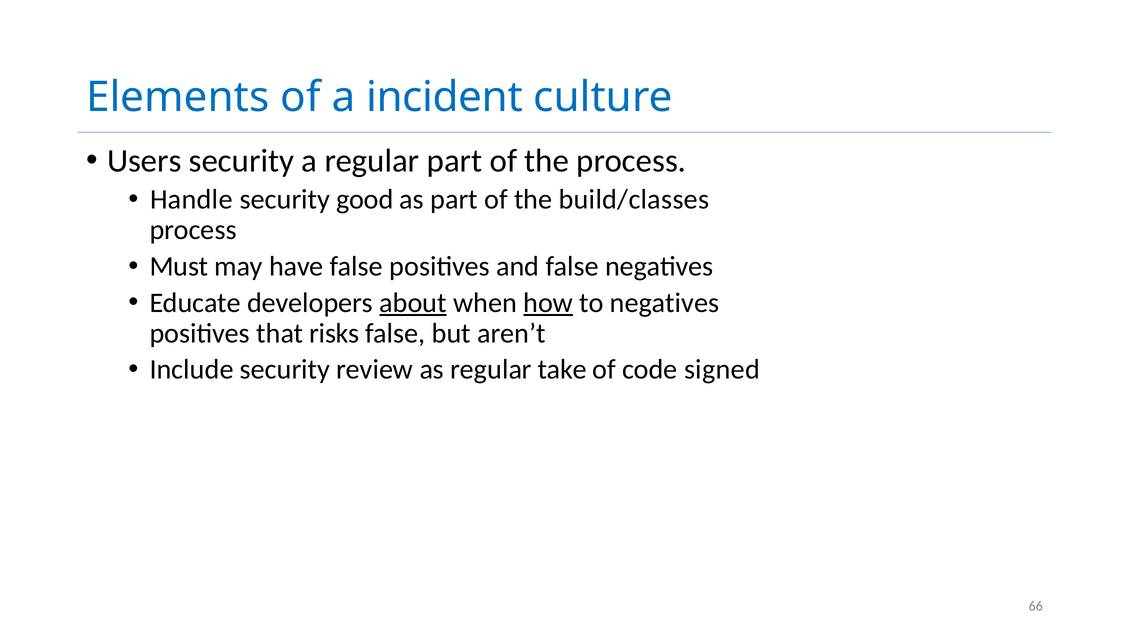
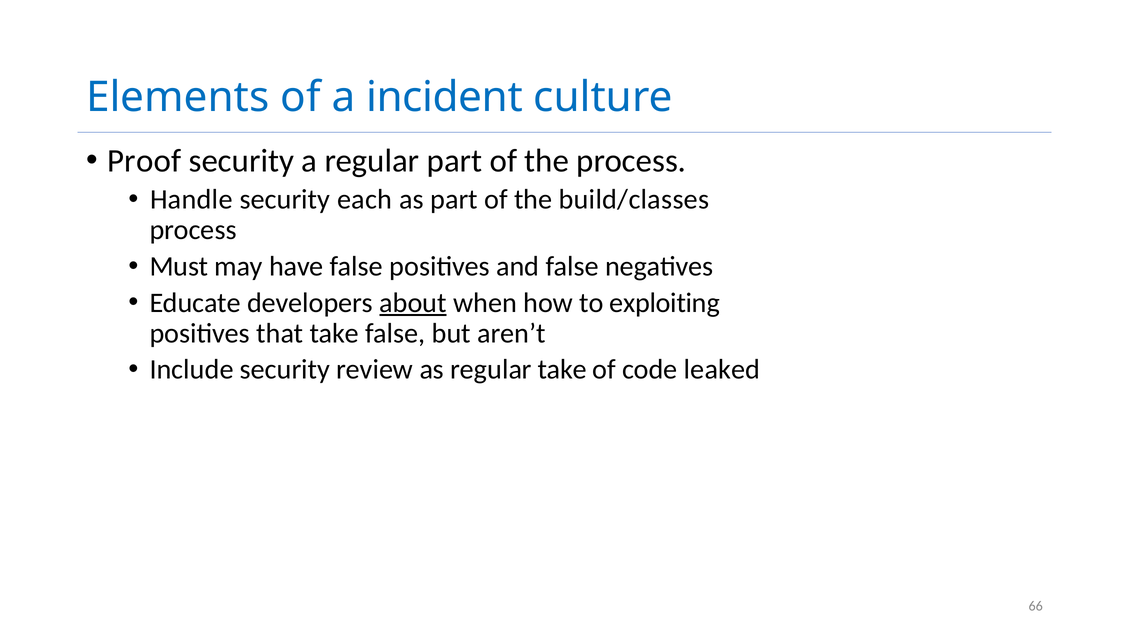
Users: Users -> Proof (144, 161)
good: good -> each (365, 200)
how underline: present -> none (548, 303)
to negatives: negatives -> exploiting (665, 303)
that risks: risks -> take (334, 333)
signed: signed -> leaked (722, 370)
